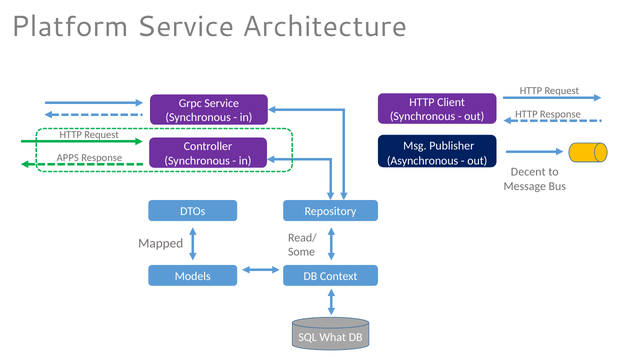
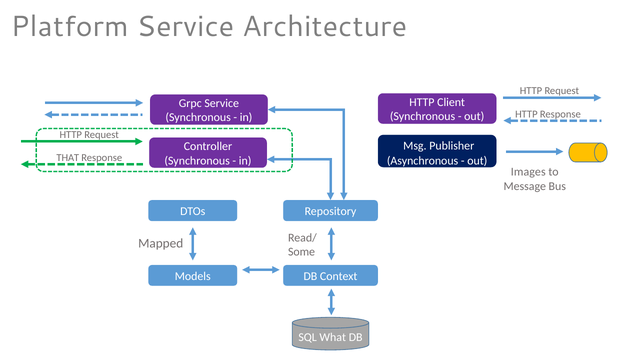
APPS: APPS -> THAT (68, 158)
Decent: Decent -> Images (528, 172)
